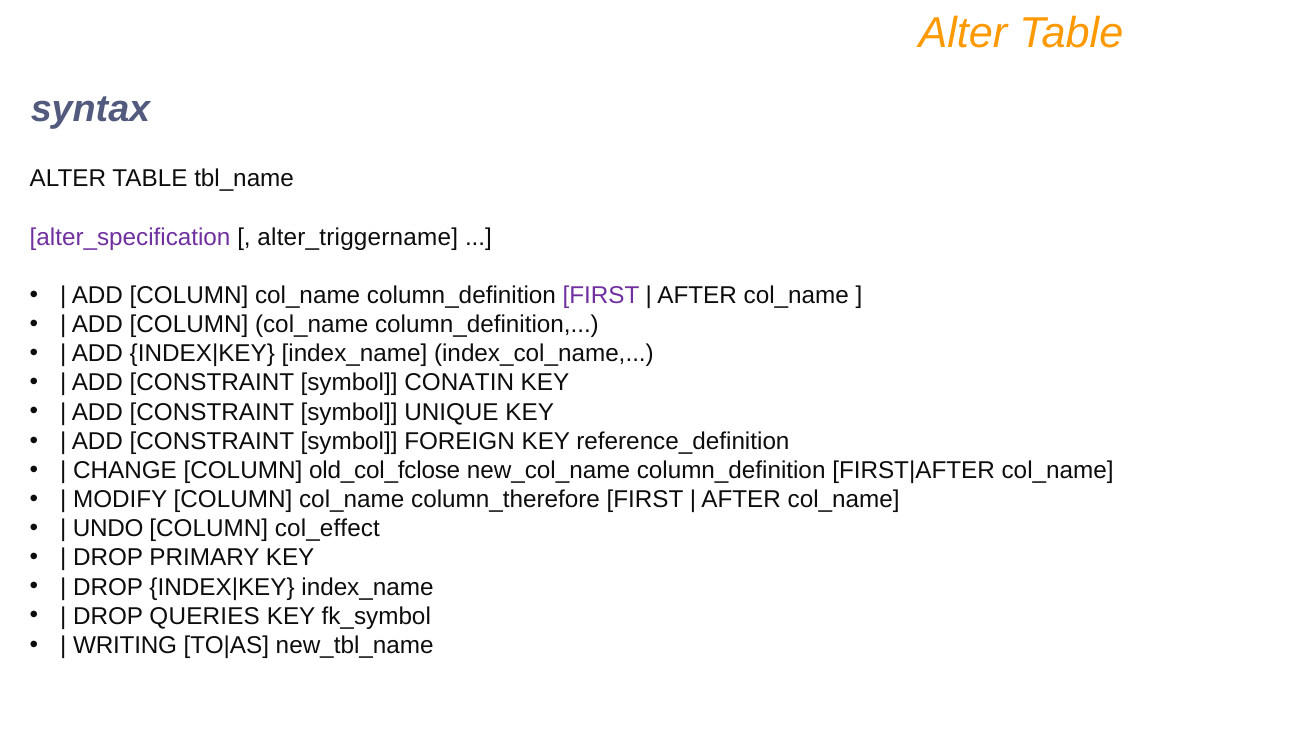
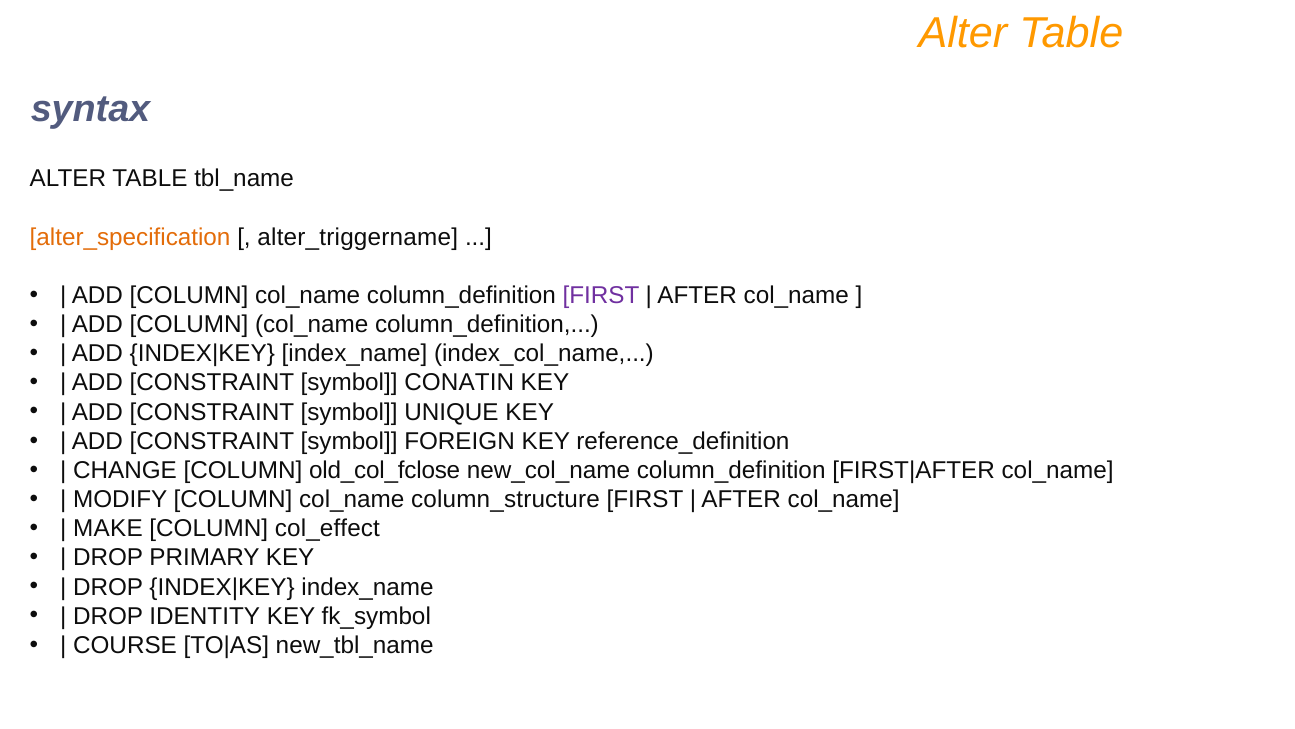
alter_specification colour: purple -> orange (130, 237)
column_therefore: column_therefore -> column_structure (505, 499)
UNDO: UNDO -> MAKE (108, 528)
QUERIES: QUERIES -> IDENTITY (205, 616)
WRITING: WRITING -> COURSE (125, 645)
